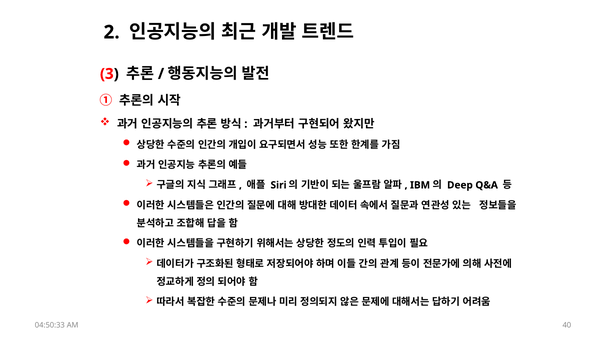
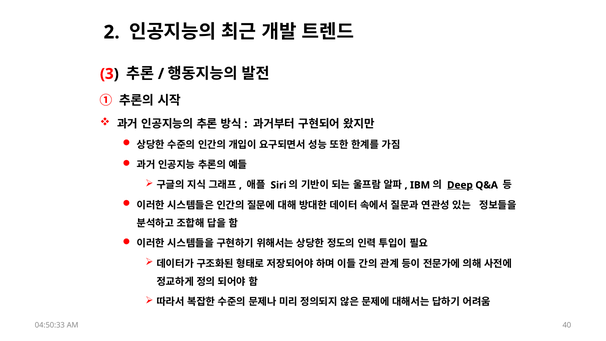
Deep underline: none -> present (460, 185)
